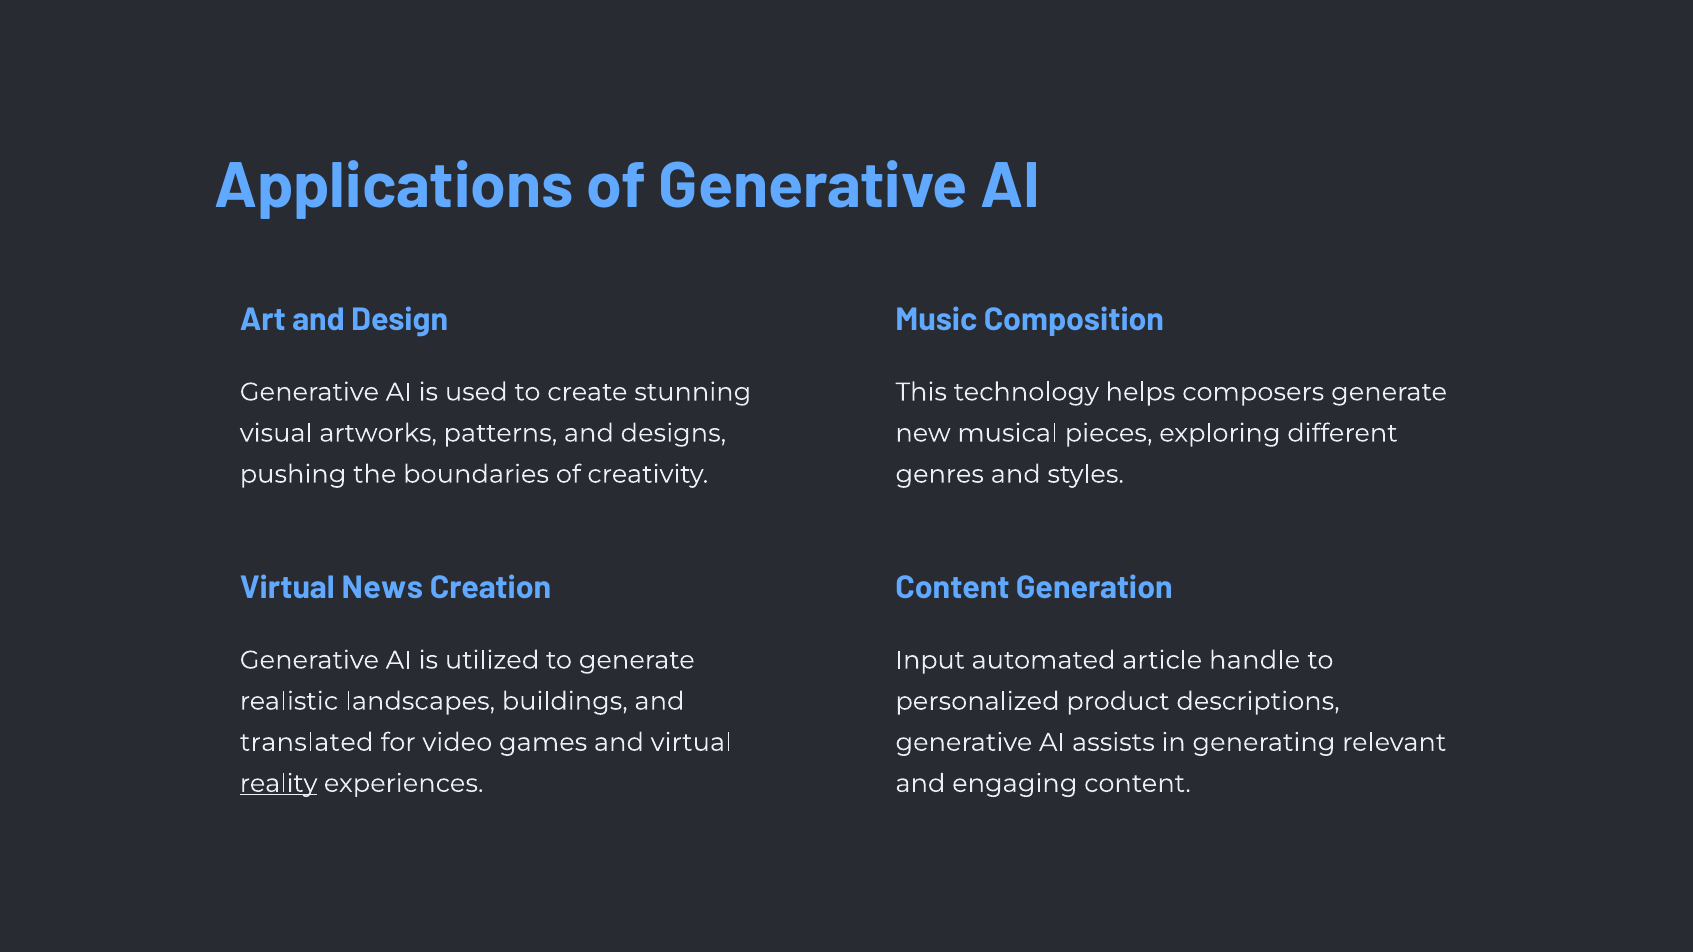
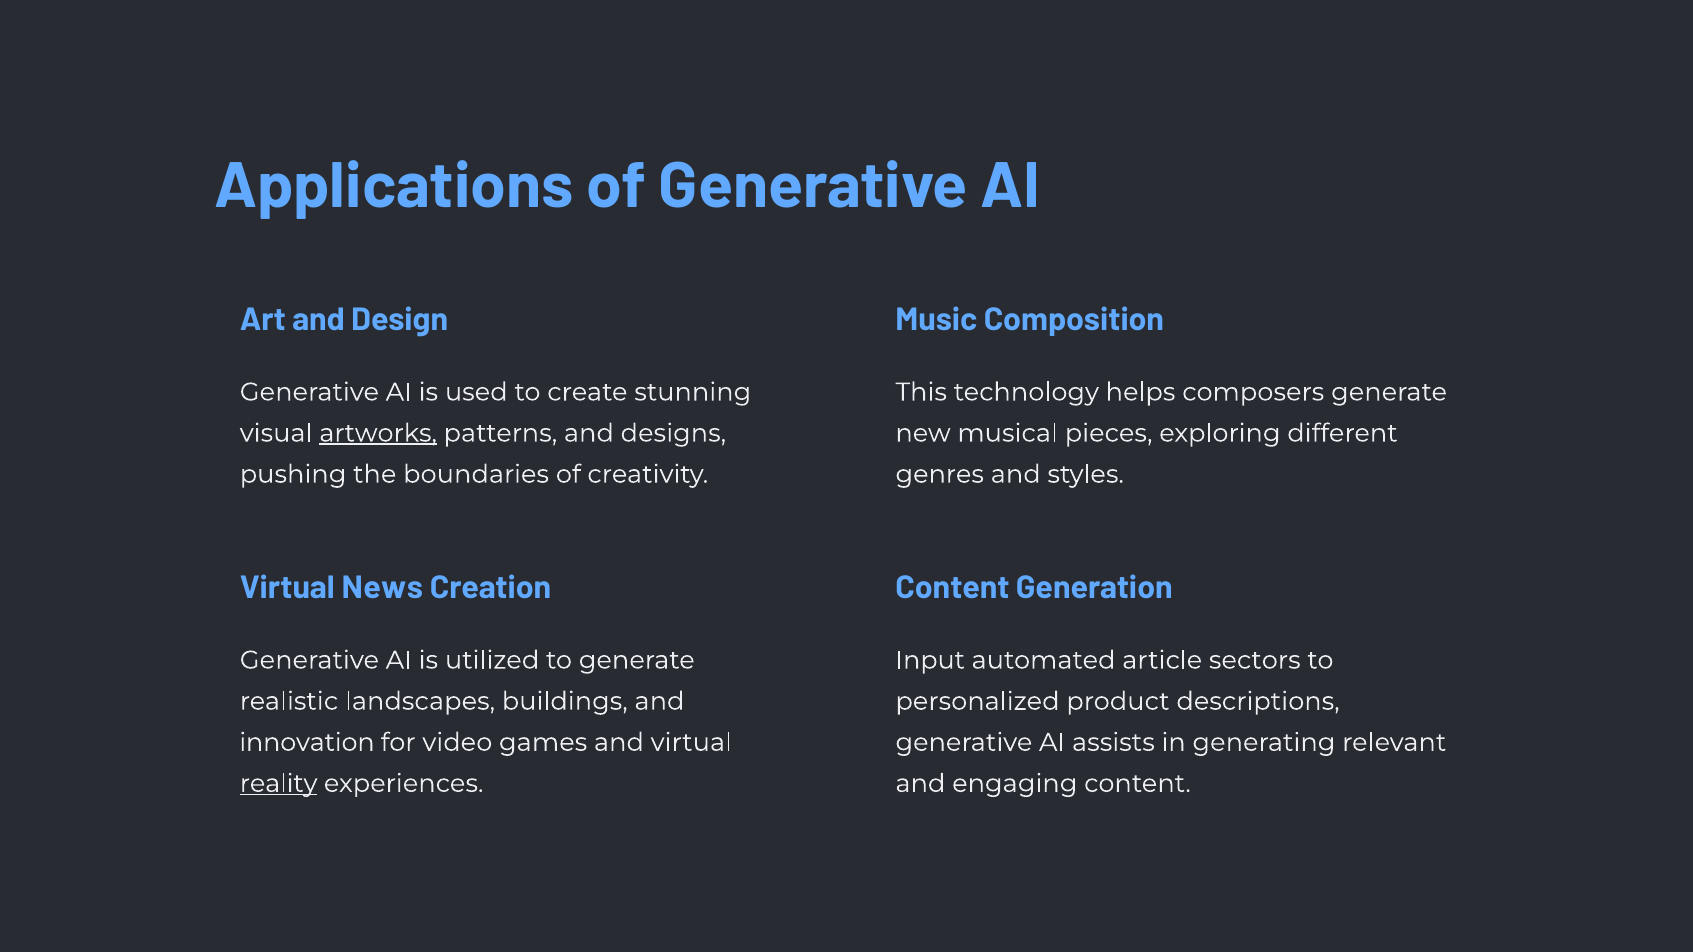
artworks underline: none -> present (378, 433)
handle: handle -> sectors (1255, 660)
translated: translated -> innovation (307, 743)
